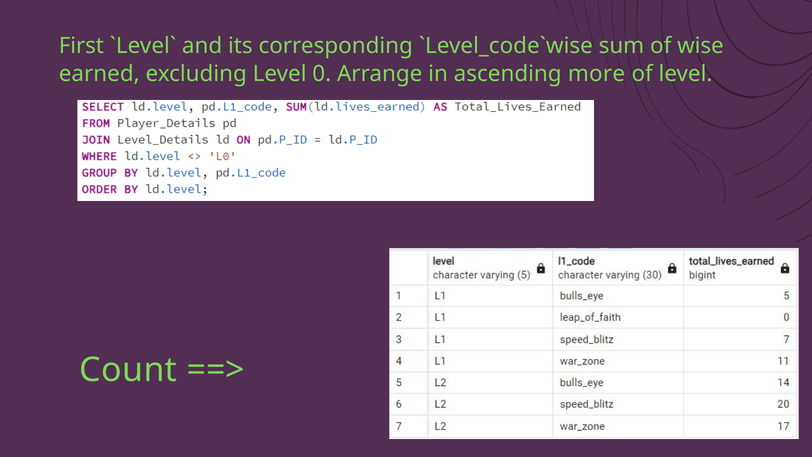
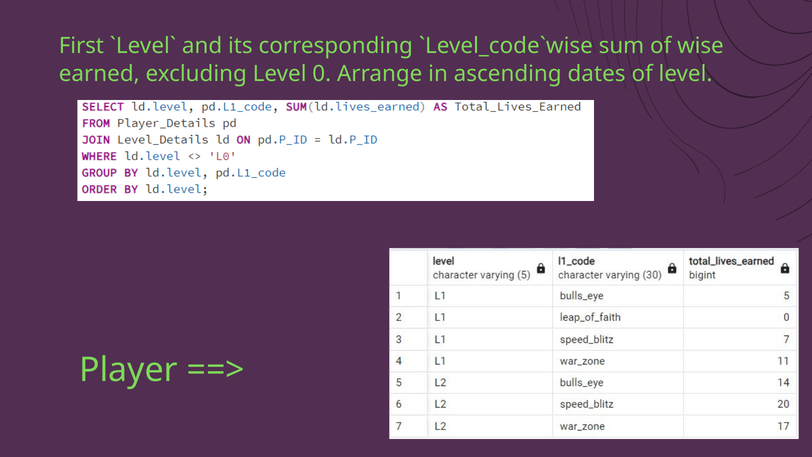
more: more -> dates (597, 74)
Count: Count -> Player (128, 370)
